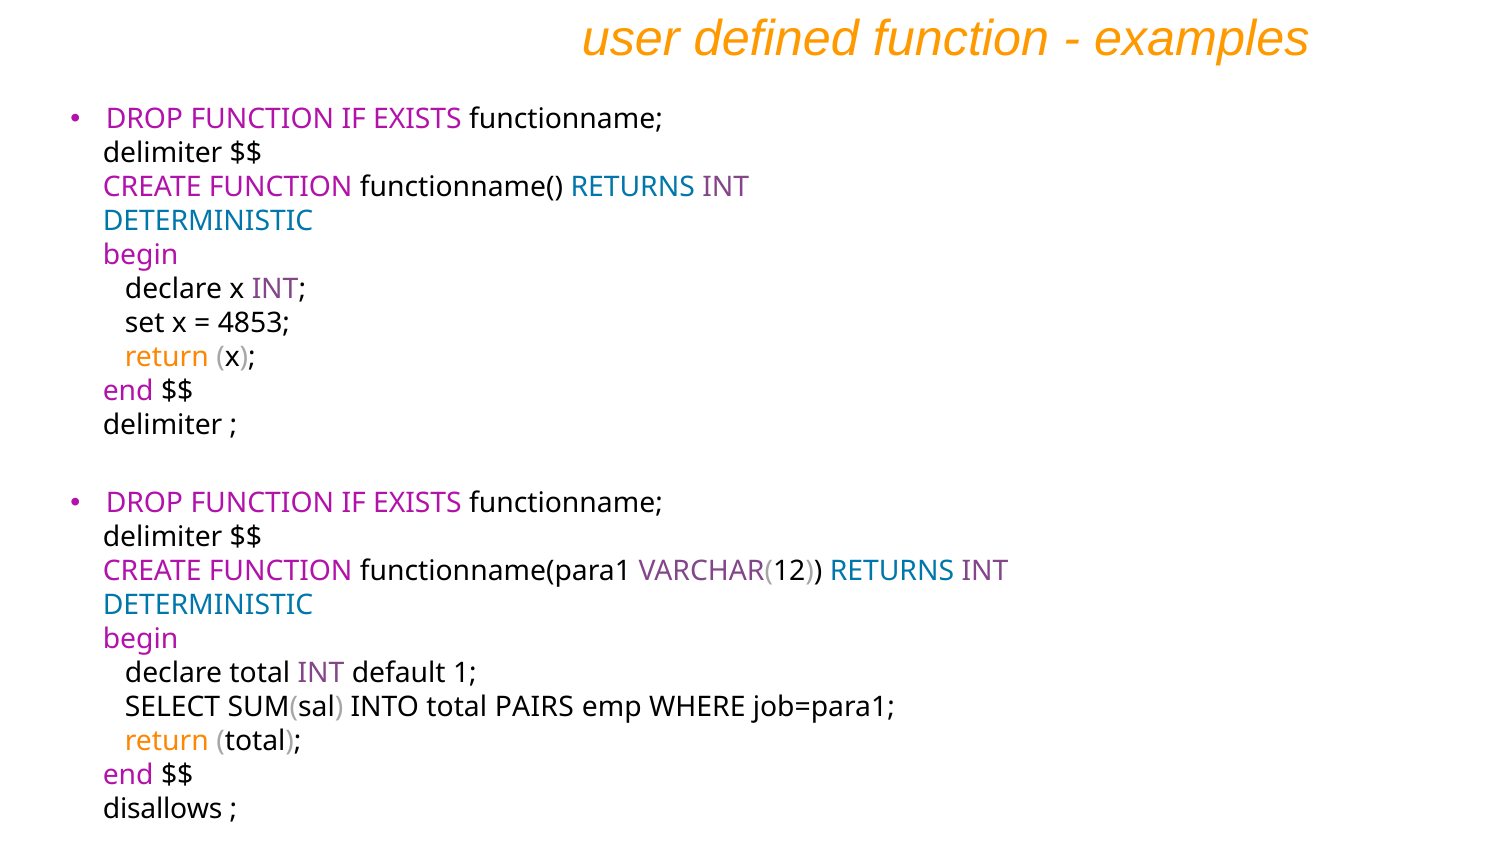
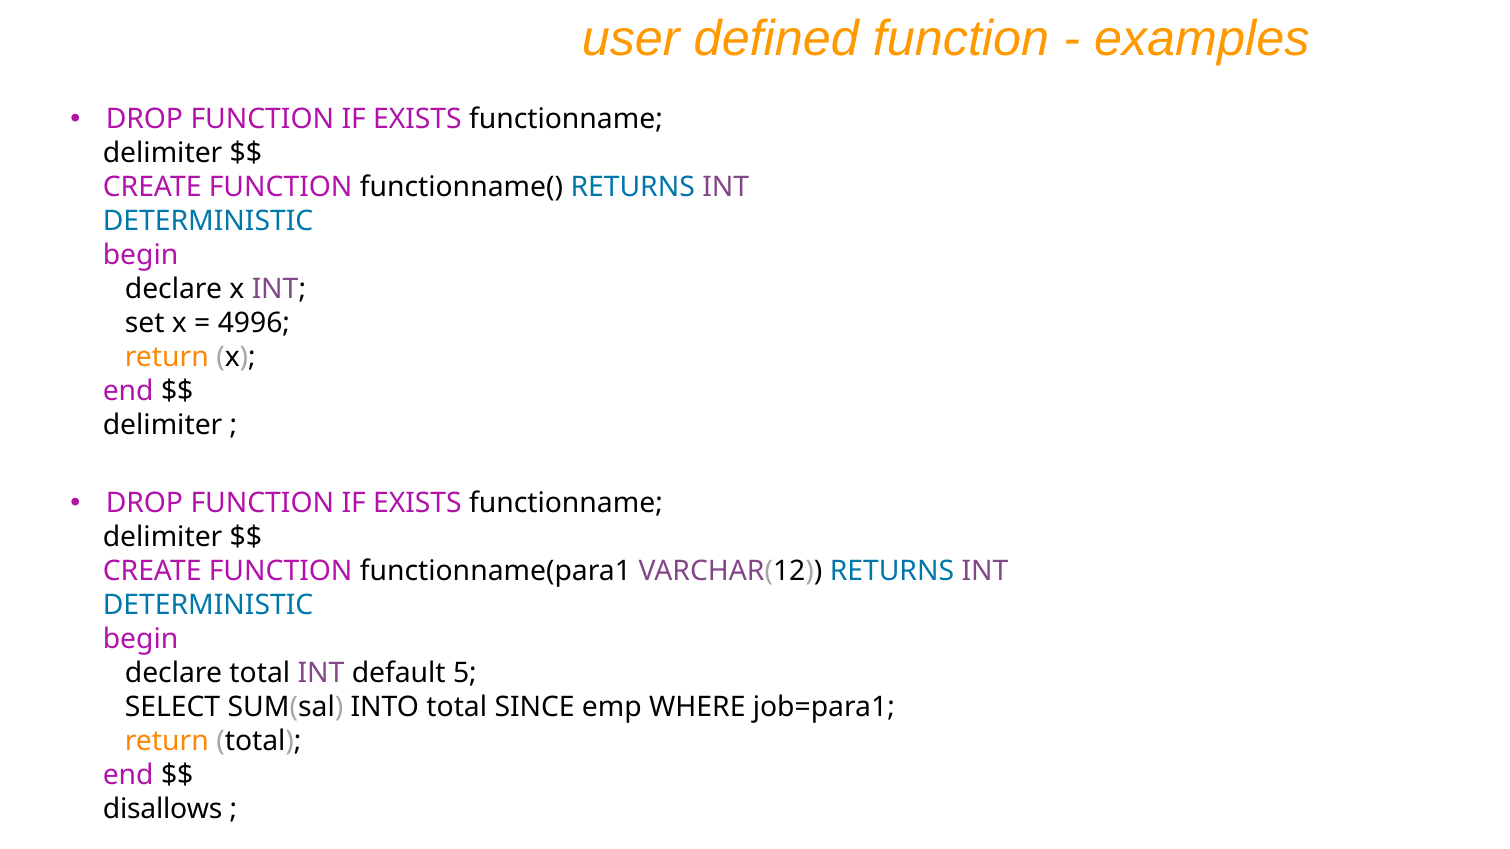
4853: 4853 -> 4996 (254, 323)
1: 1 -> 5 (465, 673)
PAIRS: PAIRS -> SINCE (535, 707)
